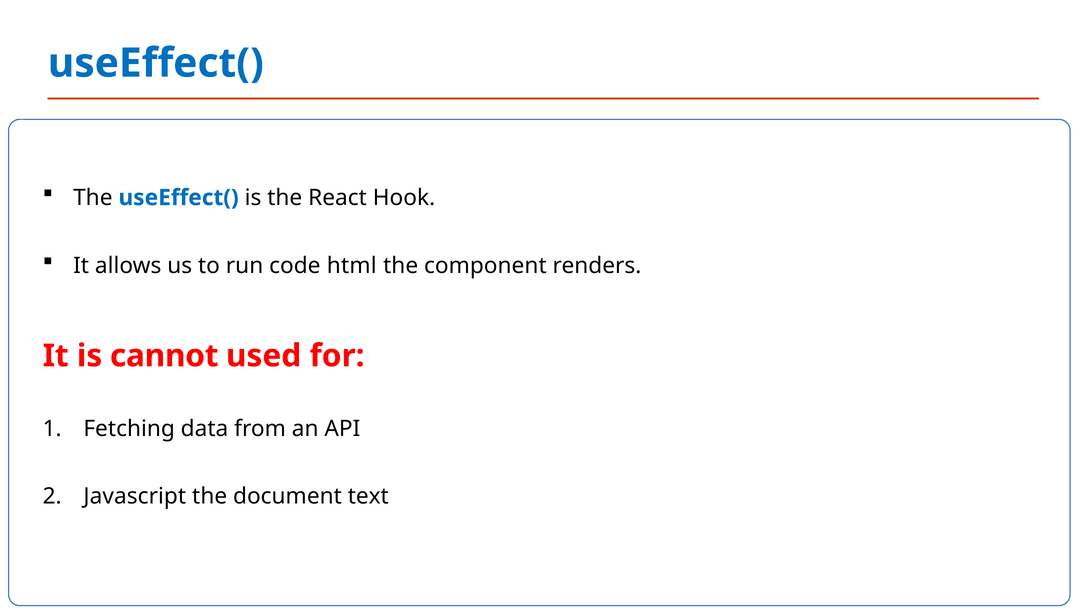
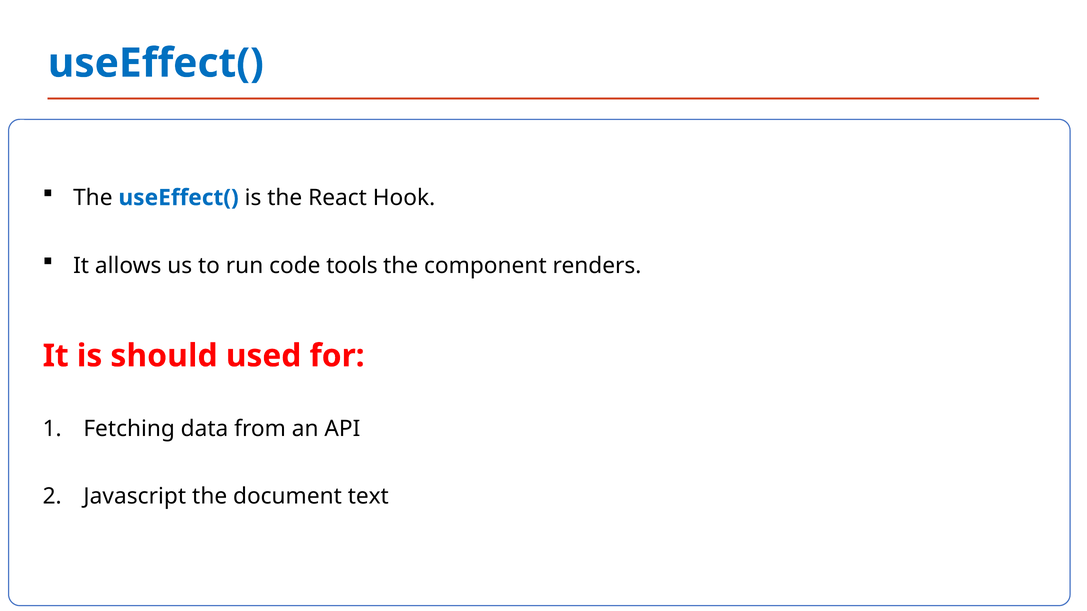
html: html -> tools (352, 266)
cannot: cannot -> should (164, 356)
